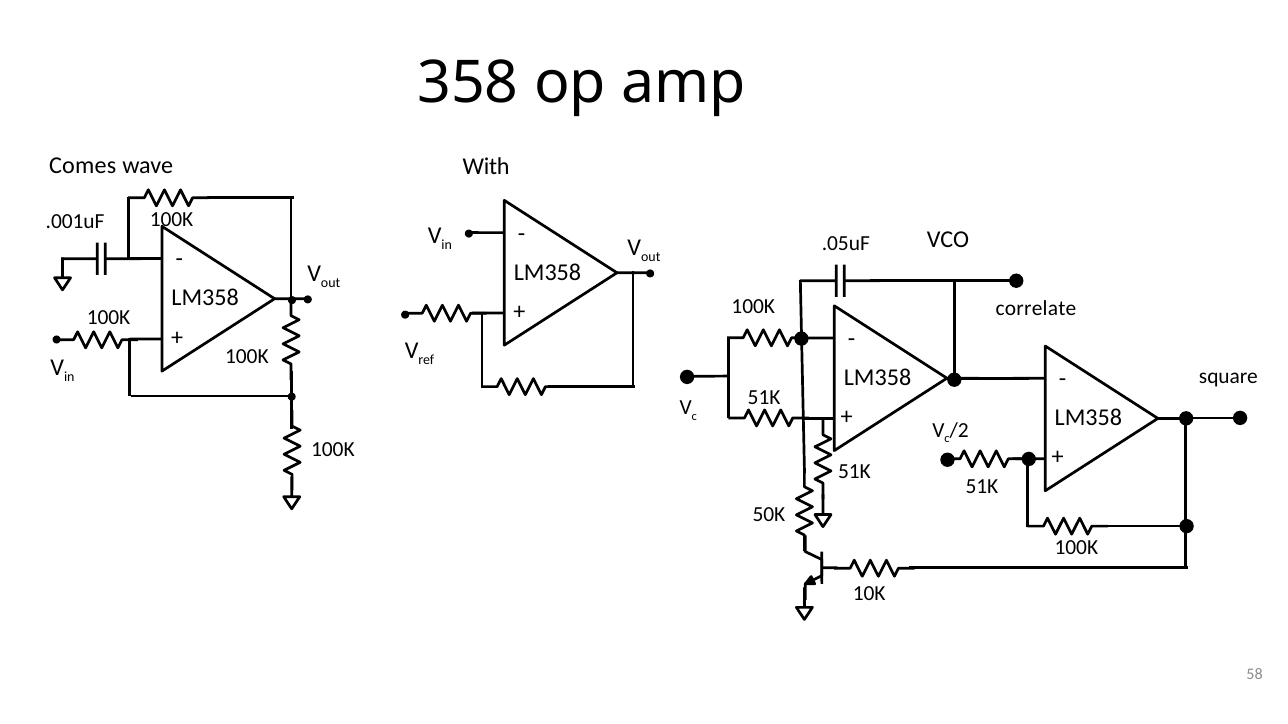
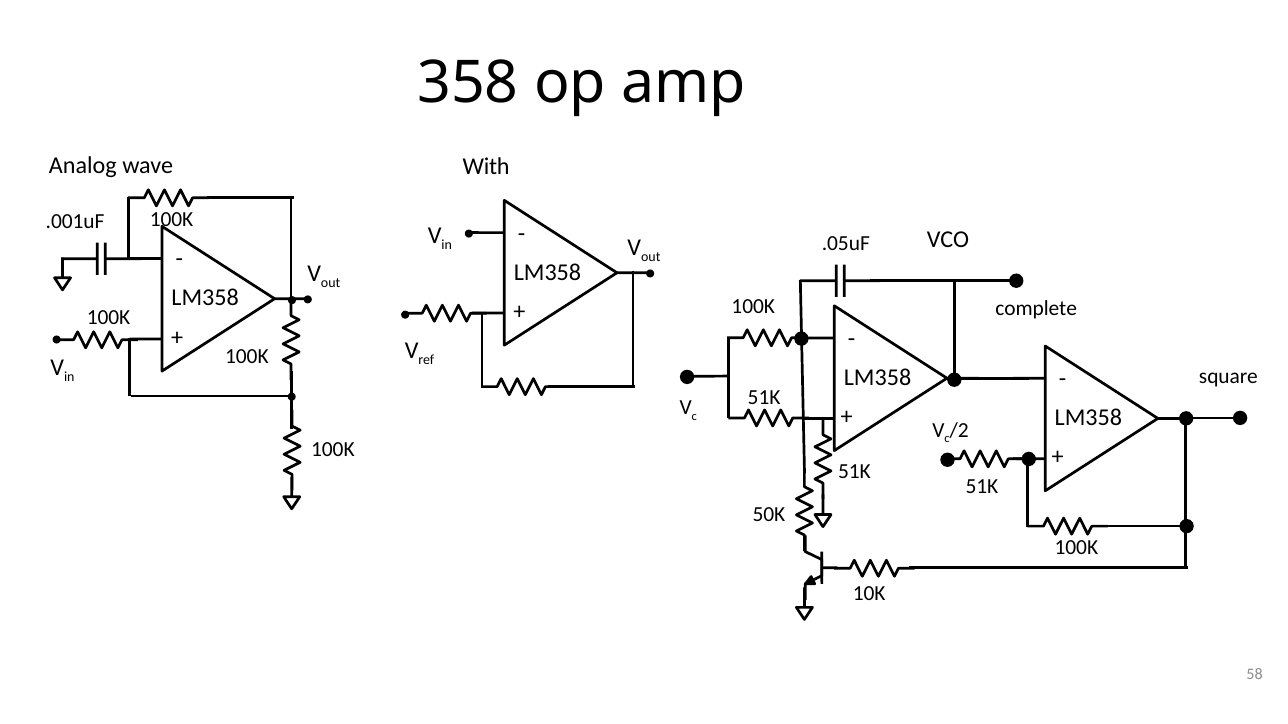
Comes: Comes -> Analog (83, 166)
correlate: correlate -> complete (1036, 309)
